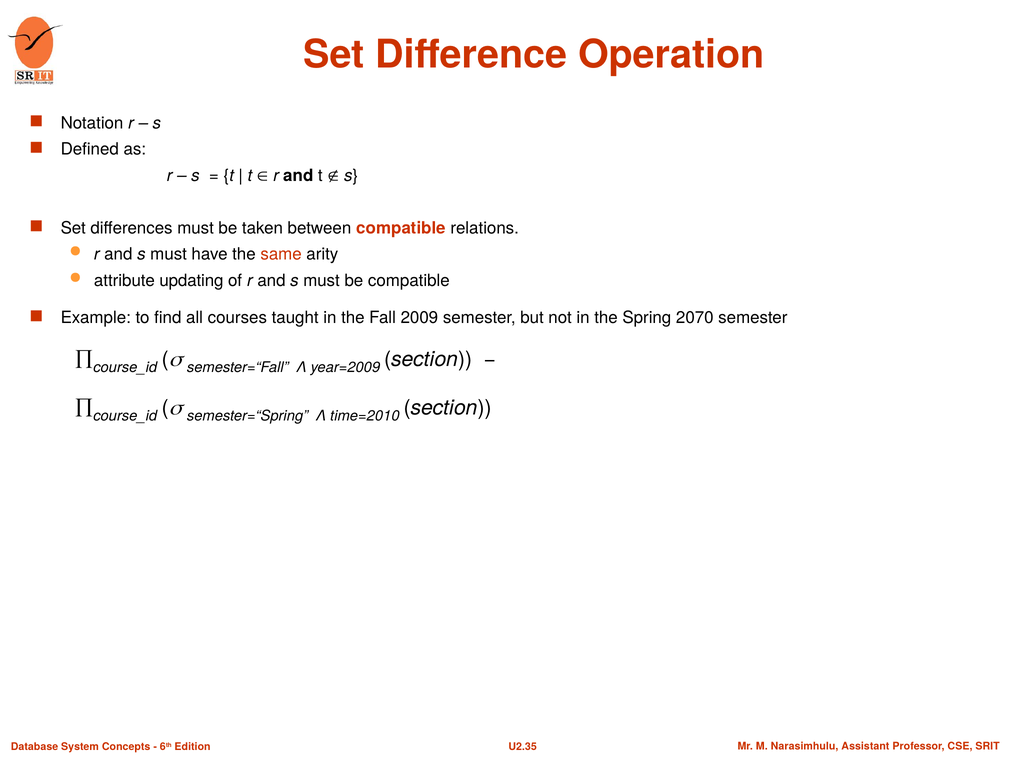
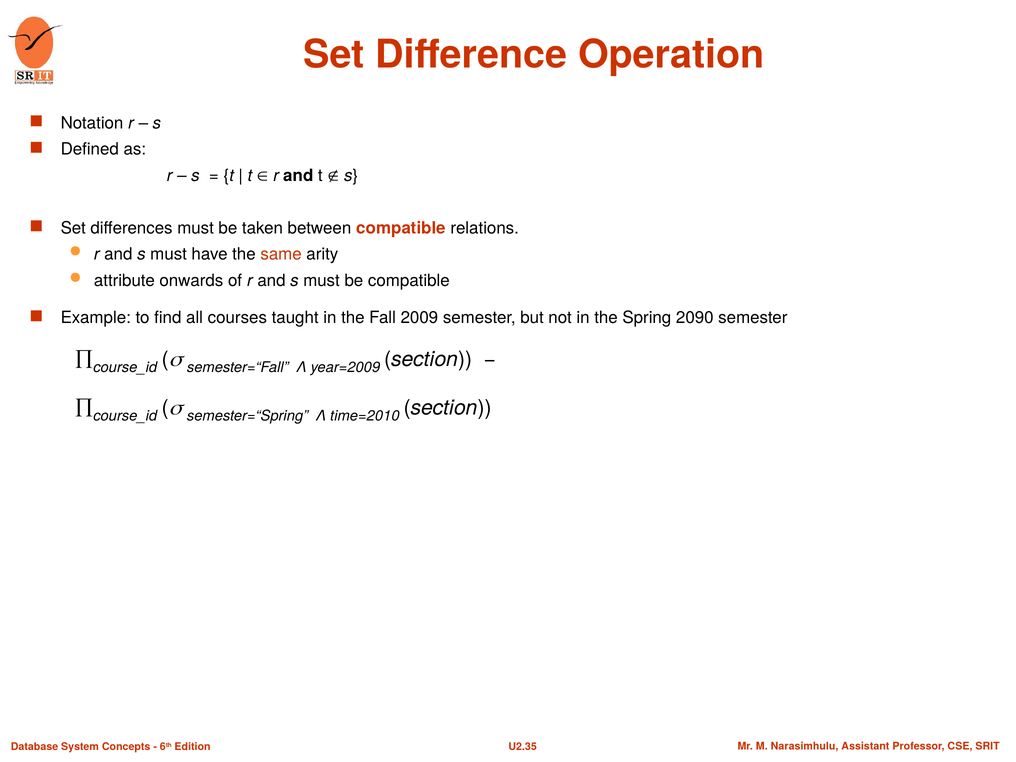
updating: updating -> onwards (191, 281)
2070: 2070 -> 2090 (695, 318)
